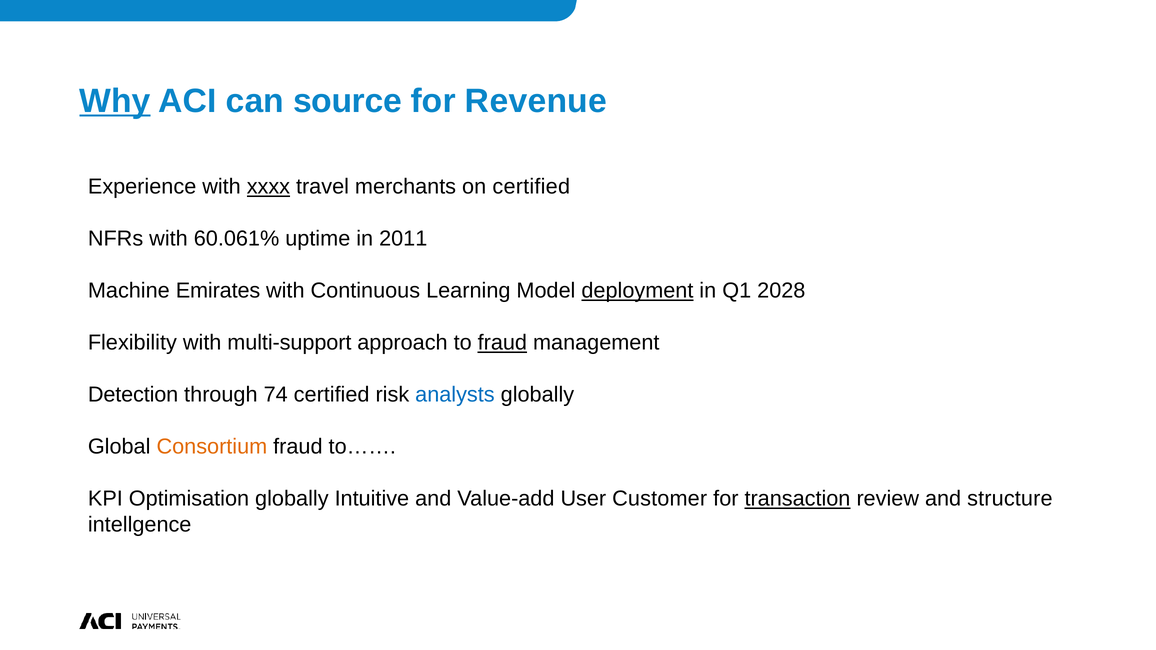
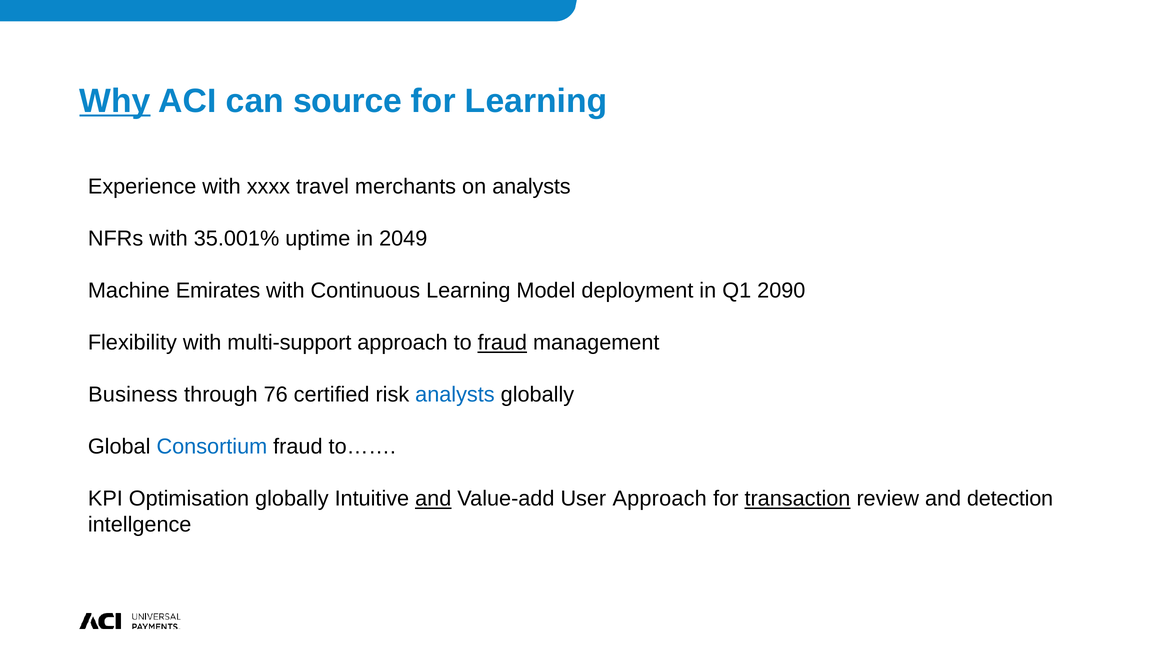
for Revenue: Revenue -> Learning (536, 101)
xxxx underline: present -> none (268, 187)
on certified: certified -> analysts (531, 187)
60.061%: 60.061% -> 35.001% (237, 239)
2011: 2011 -> 2049 (403, 239)
deployment underline: present -> none (637, 291)
2028: 2028 -> 2090 (781, 291)
Detection: Detection -> Business (133, 395)
74: 74 -> 76 (276, 395)
Consortium colour: orange -> blue (212, 447)
and underline: none -> present (433, 499)
User Customer: Customer -> Approach (660, 499)
structure: structure -> detection (1010, 499)
